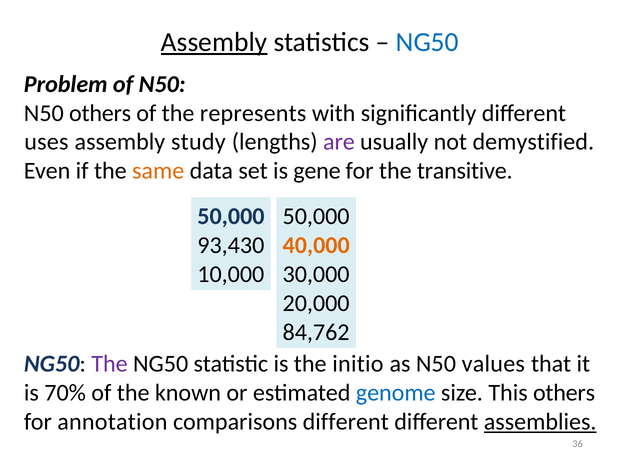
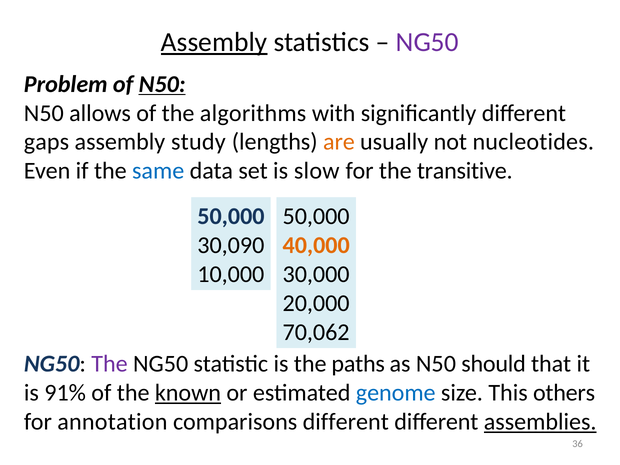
NG50 colour: blue -> purple (427, 42)
N50 underline: none -> present (162, 84)
N50 others: others -> allows (100, 113)
represents: represents -> algorithms (253, 113)
uses: uses -> gaps (46, 142)
are colour: purple -> orange (339, 142)
demystified: demystified -> nucleotides (533, 142)
same colour: orange -> blue (158, 171)
gene: gene -> slow (317, 171)
93,430: 93,430 -> 30,090 (231, 245)
84,762: 84,762 -> 70,062 (316, 332)
initio: initio -> paths (358, 364)
values: values -> should (494, 364)
70%: 70% -> 91% (65, 393)
known underline: none -> present (188, 393)
